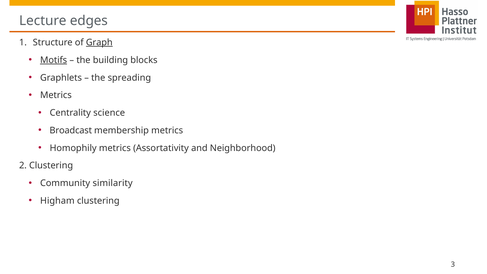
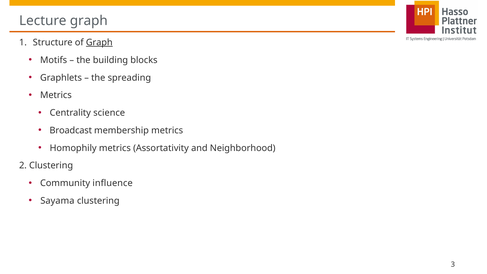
Lecture edges: edges -> graph (89, 21)
Motifs underline: present -> none (54, 60)
similarity: similarity -> influence (113, 183)
Higham: Higham -> Sayama (57, 201)
